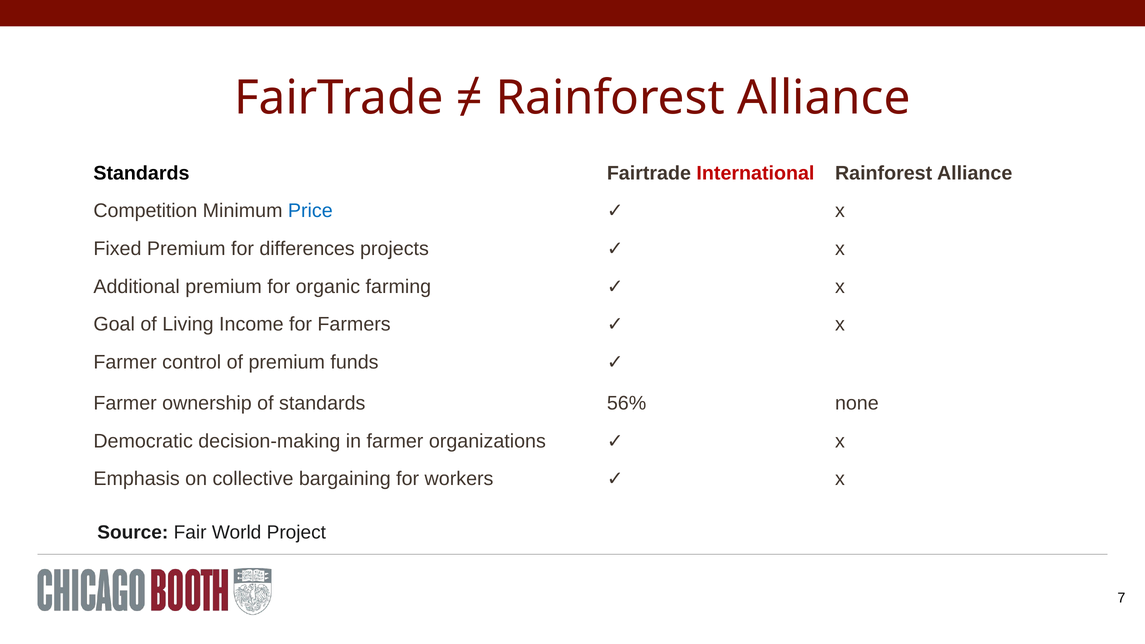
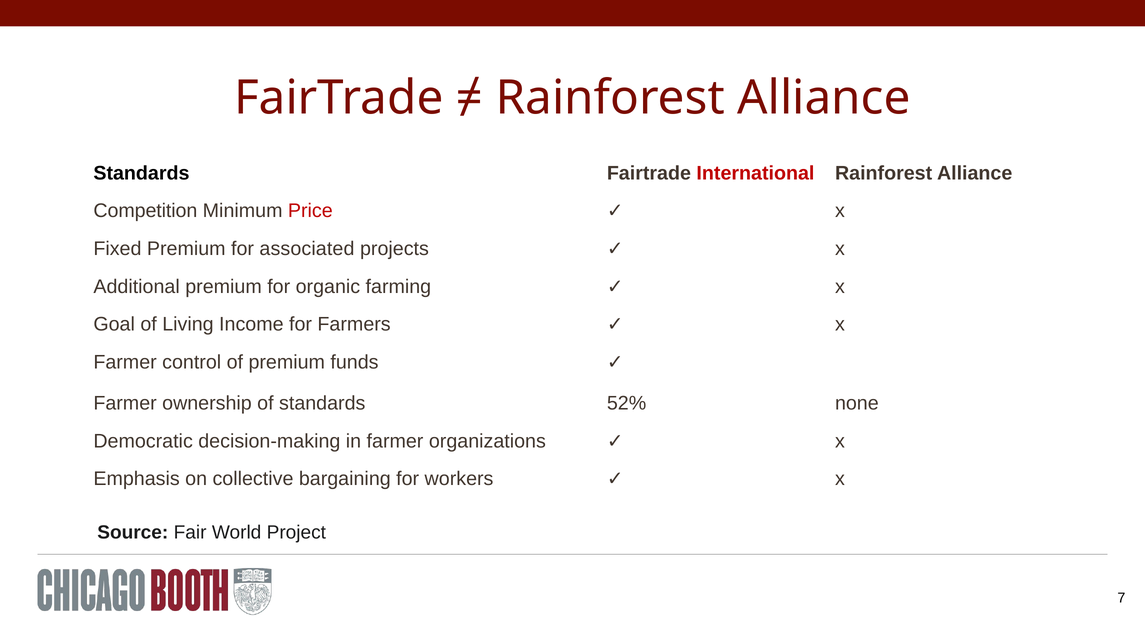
Price colour: blue -> red (310, 211)
differences: differences -> associated (307, 249)
56%: 56% -> 52% (627, 403)
